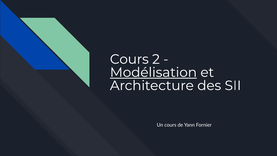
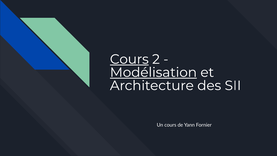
Cours underline: none -> present (129, 59)
